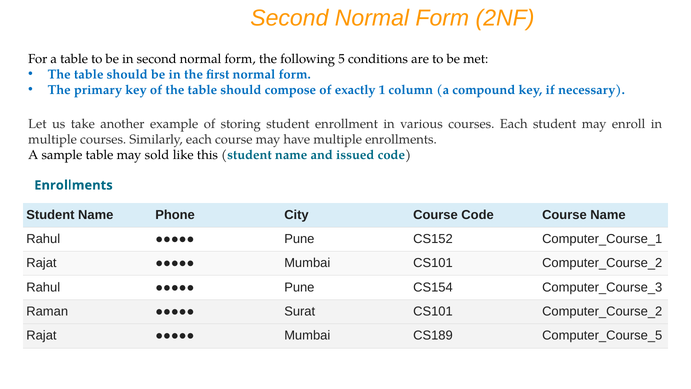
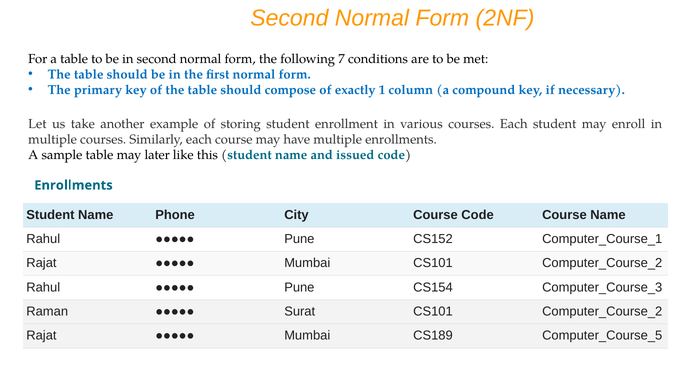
5: 5 -> 7 (341, 59)
sold: sold -> later (157, 155)
